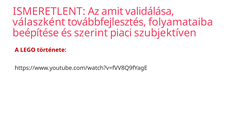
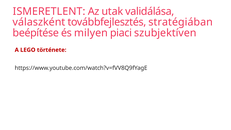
amit: amit -> utak (112, 11)
folyamataiba: folyamataiba -> stratégiában (181, 22)
szerint: szerint -> milyen (91, 33)
